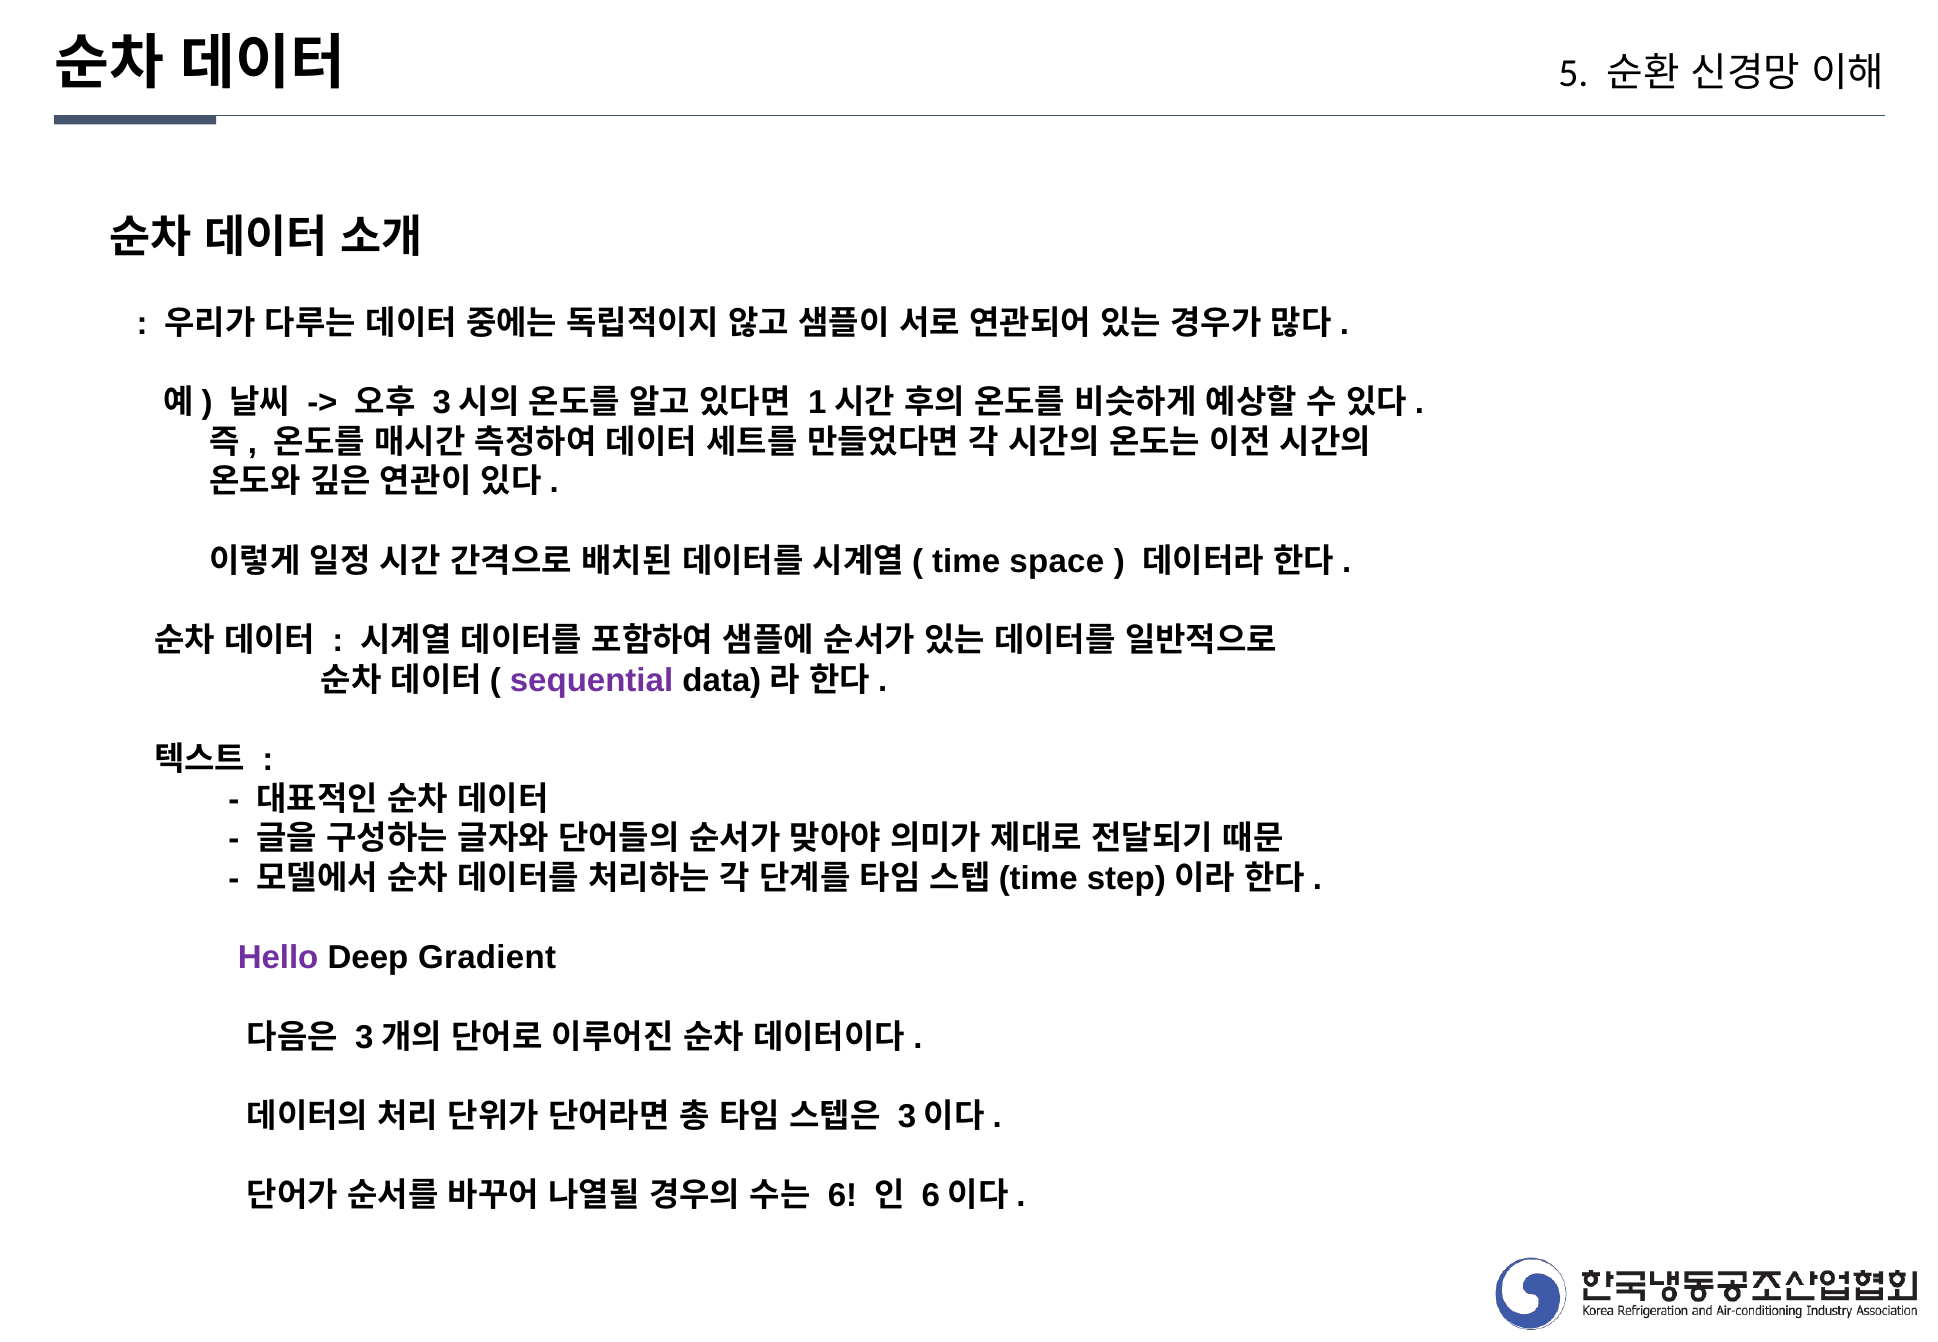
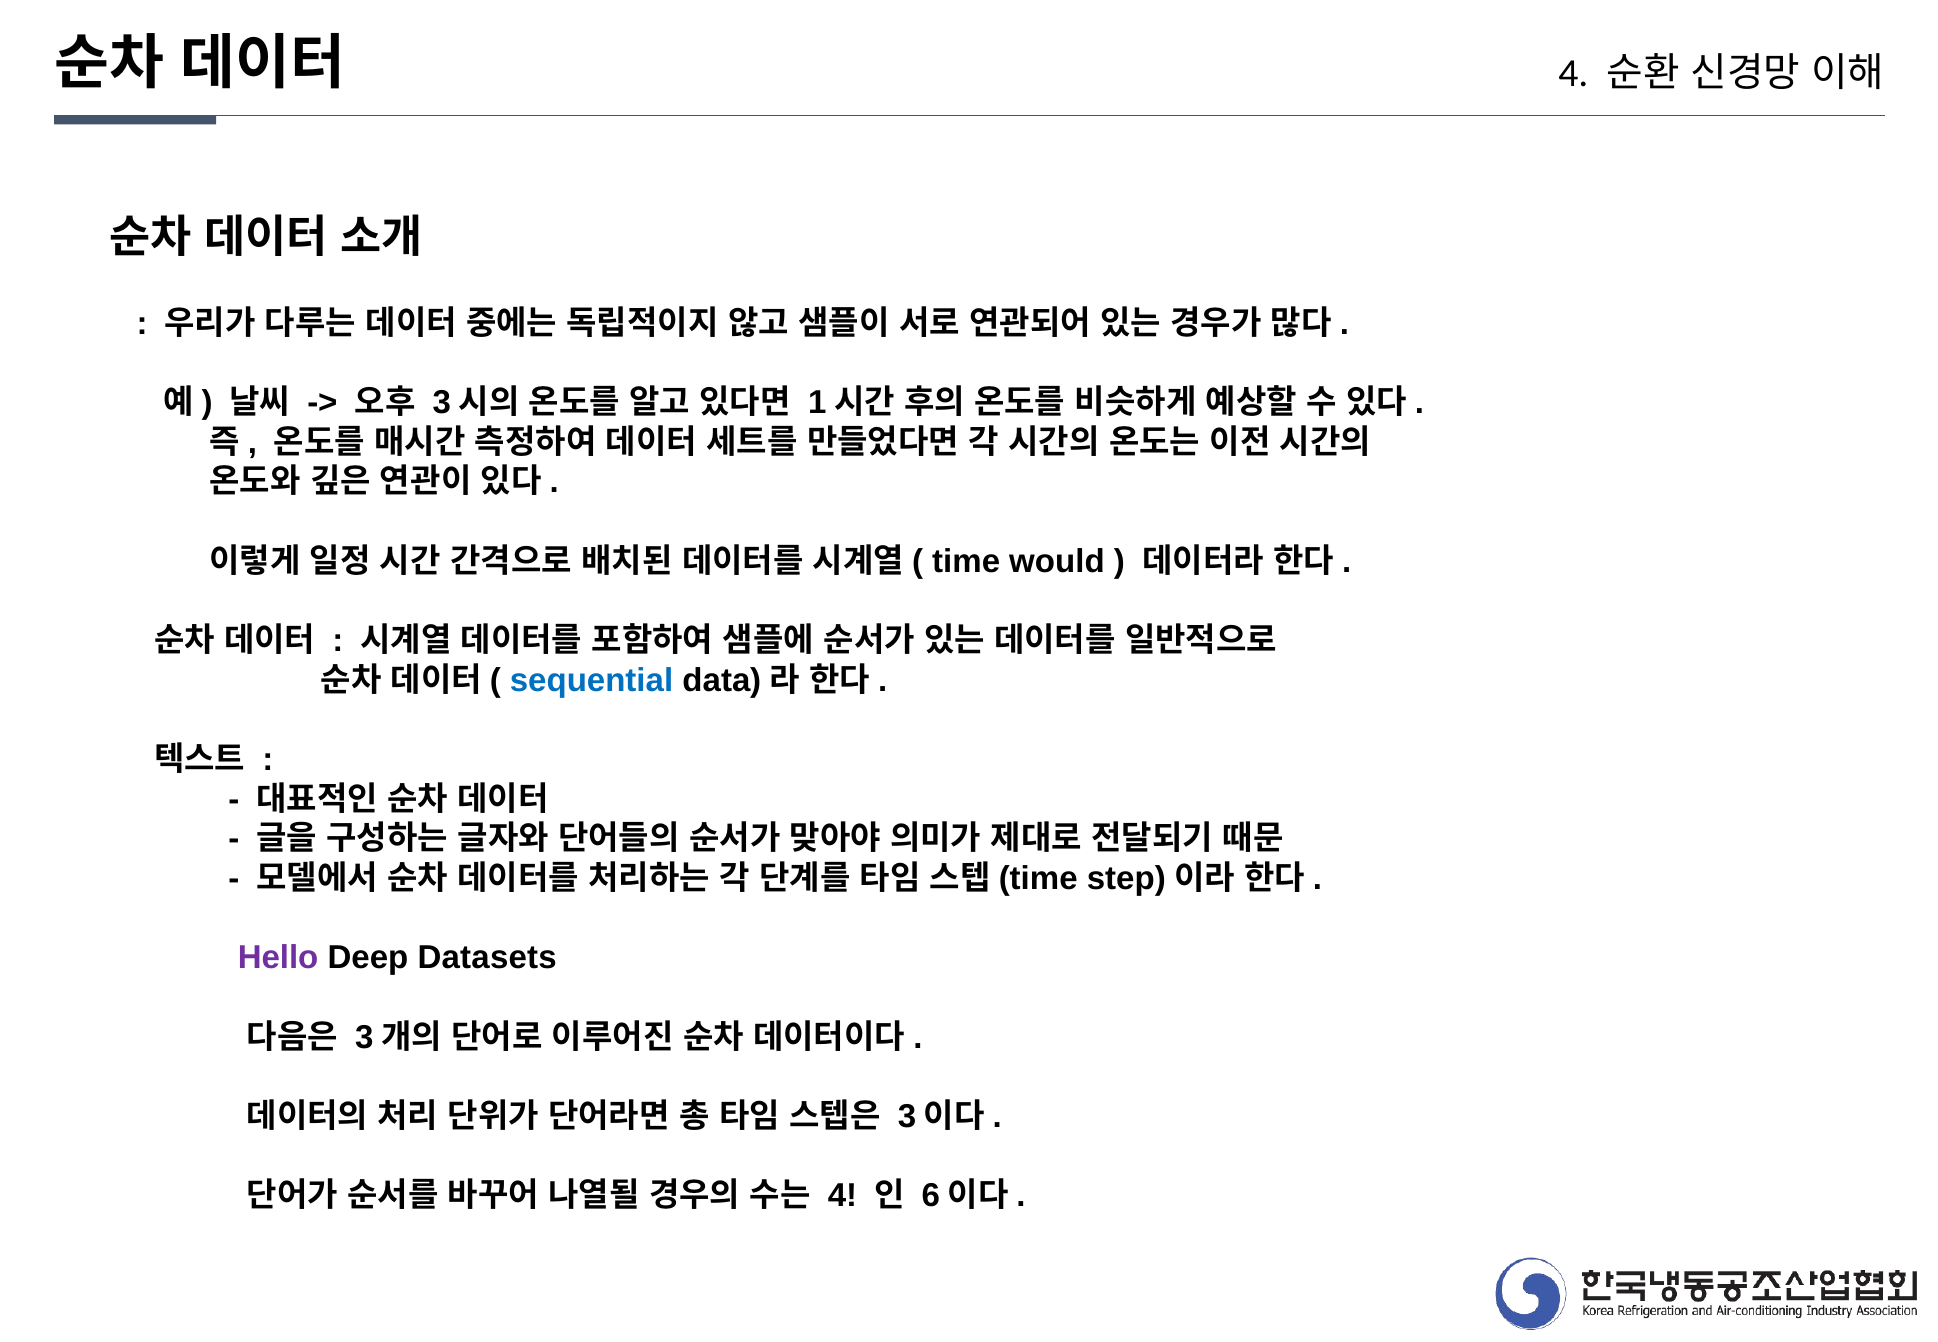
5: 5 -> 4 (1573, 73)
space: space -> would (1057, 561)
sequential colour: purple -> blue (592, 680)
Gradient: Gradient -> Datasets (487, 958)
6: 6 -> 4 (842, 1195)
